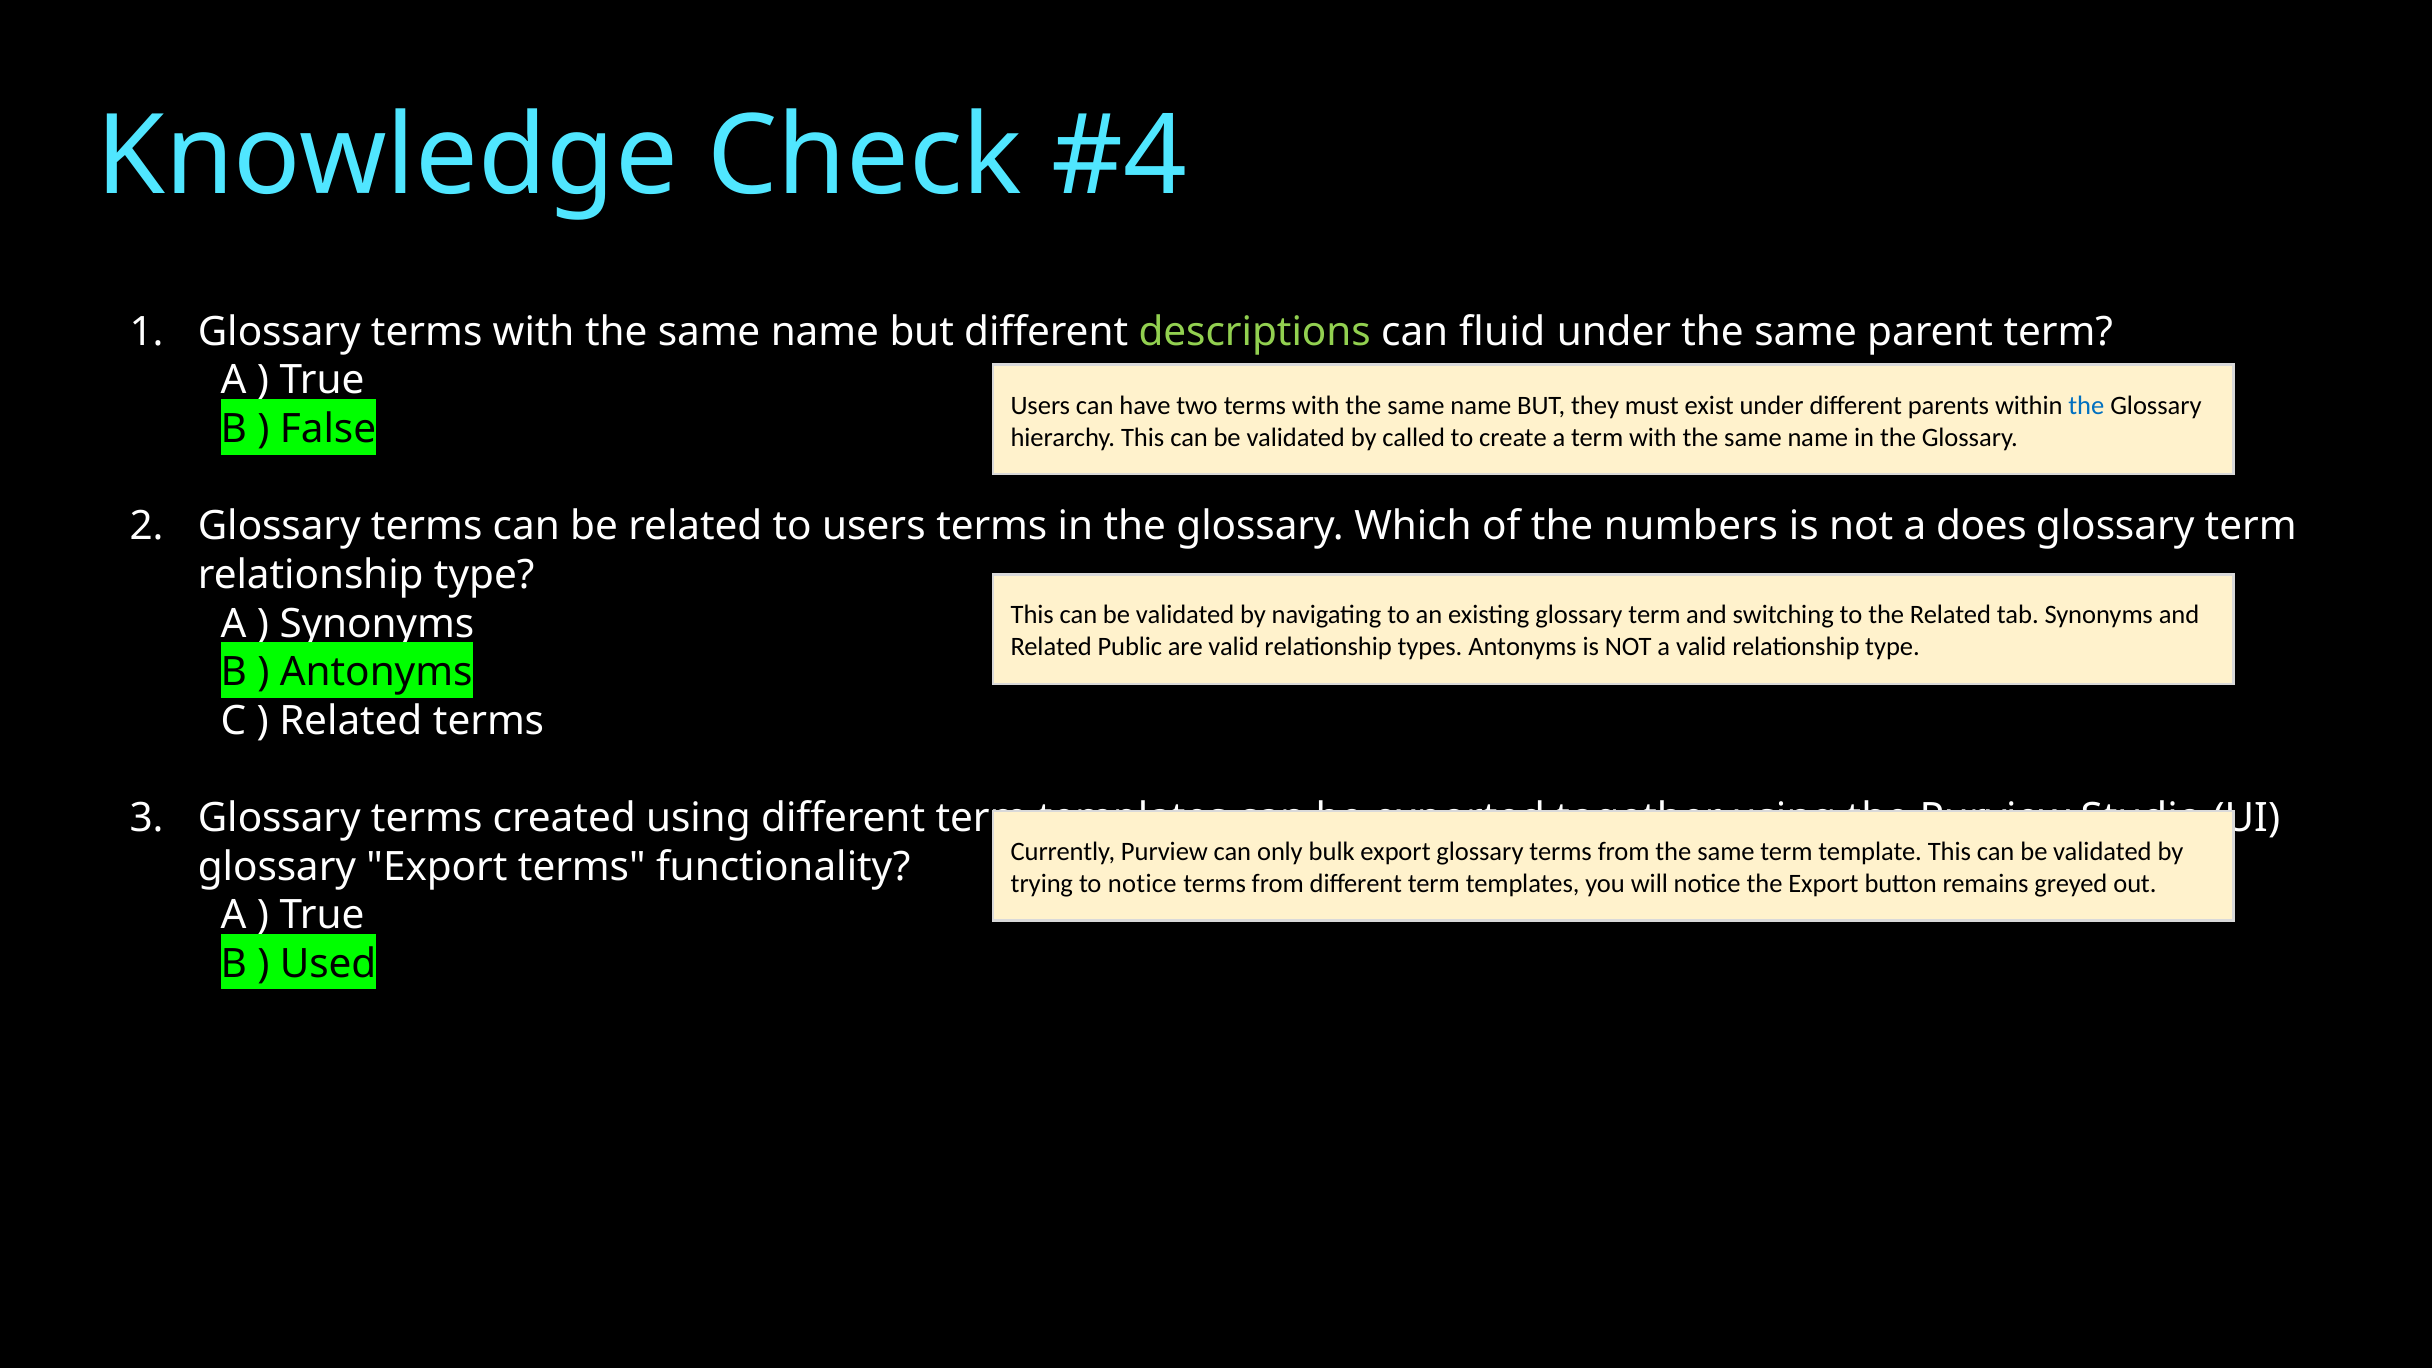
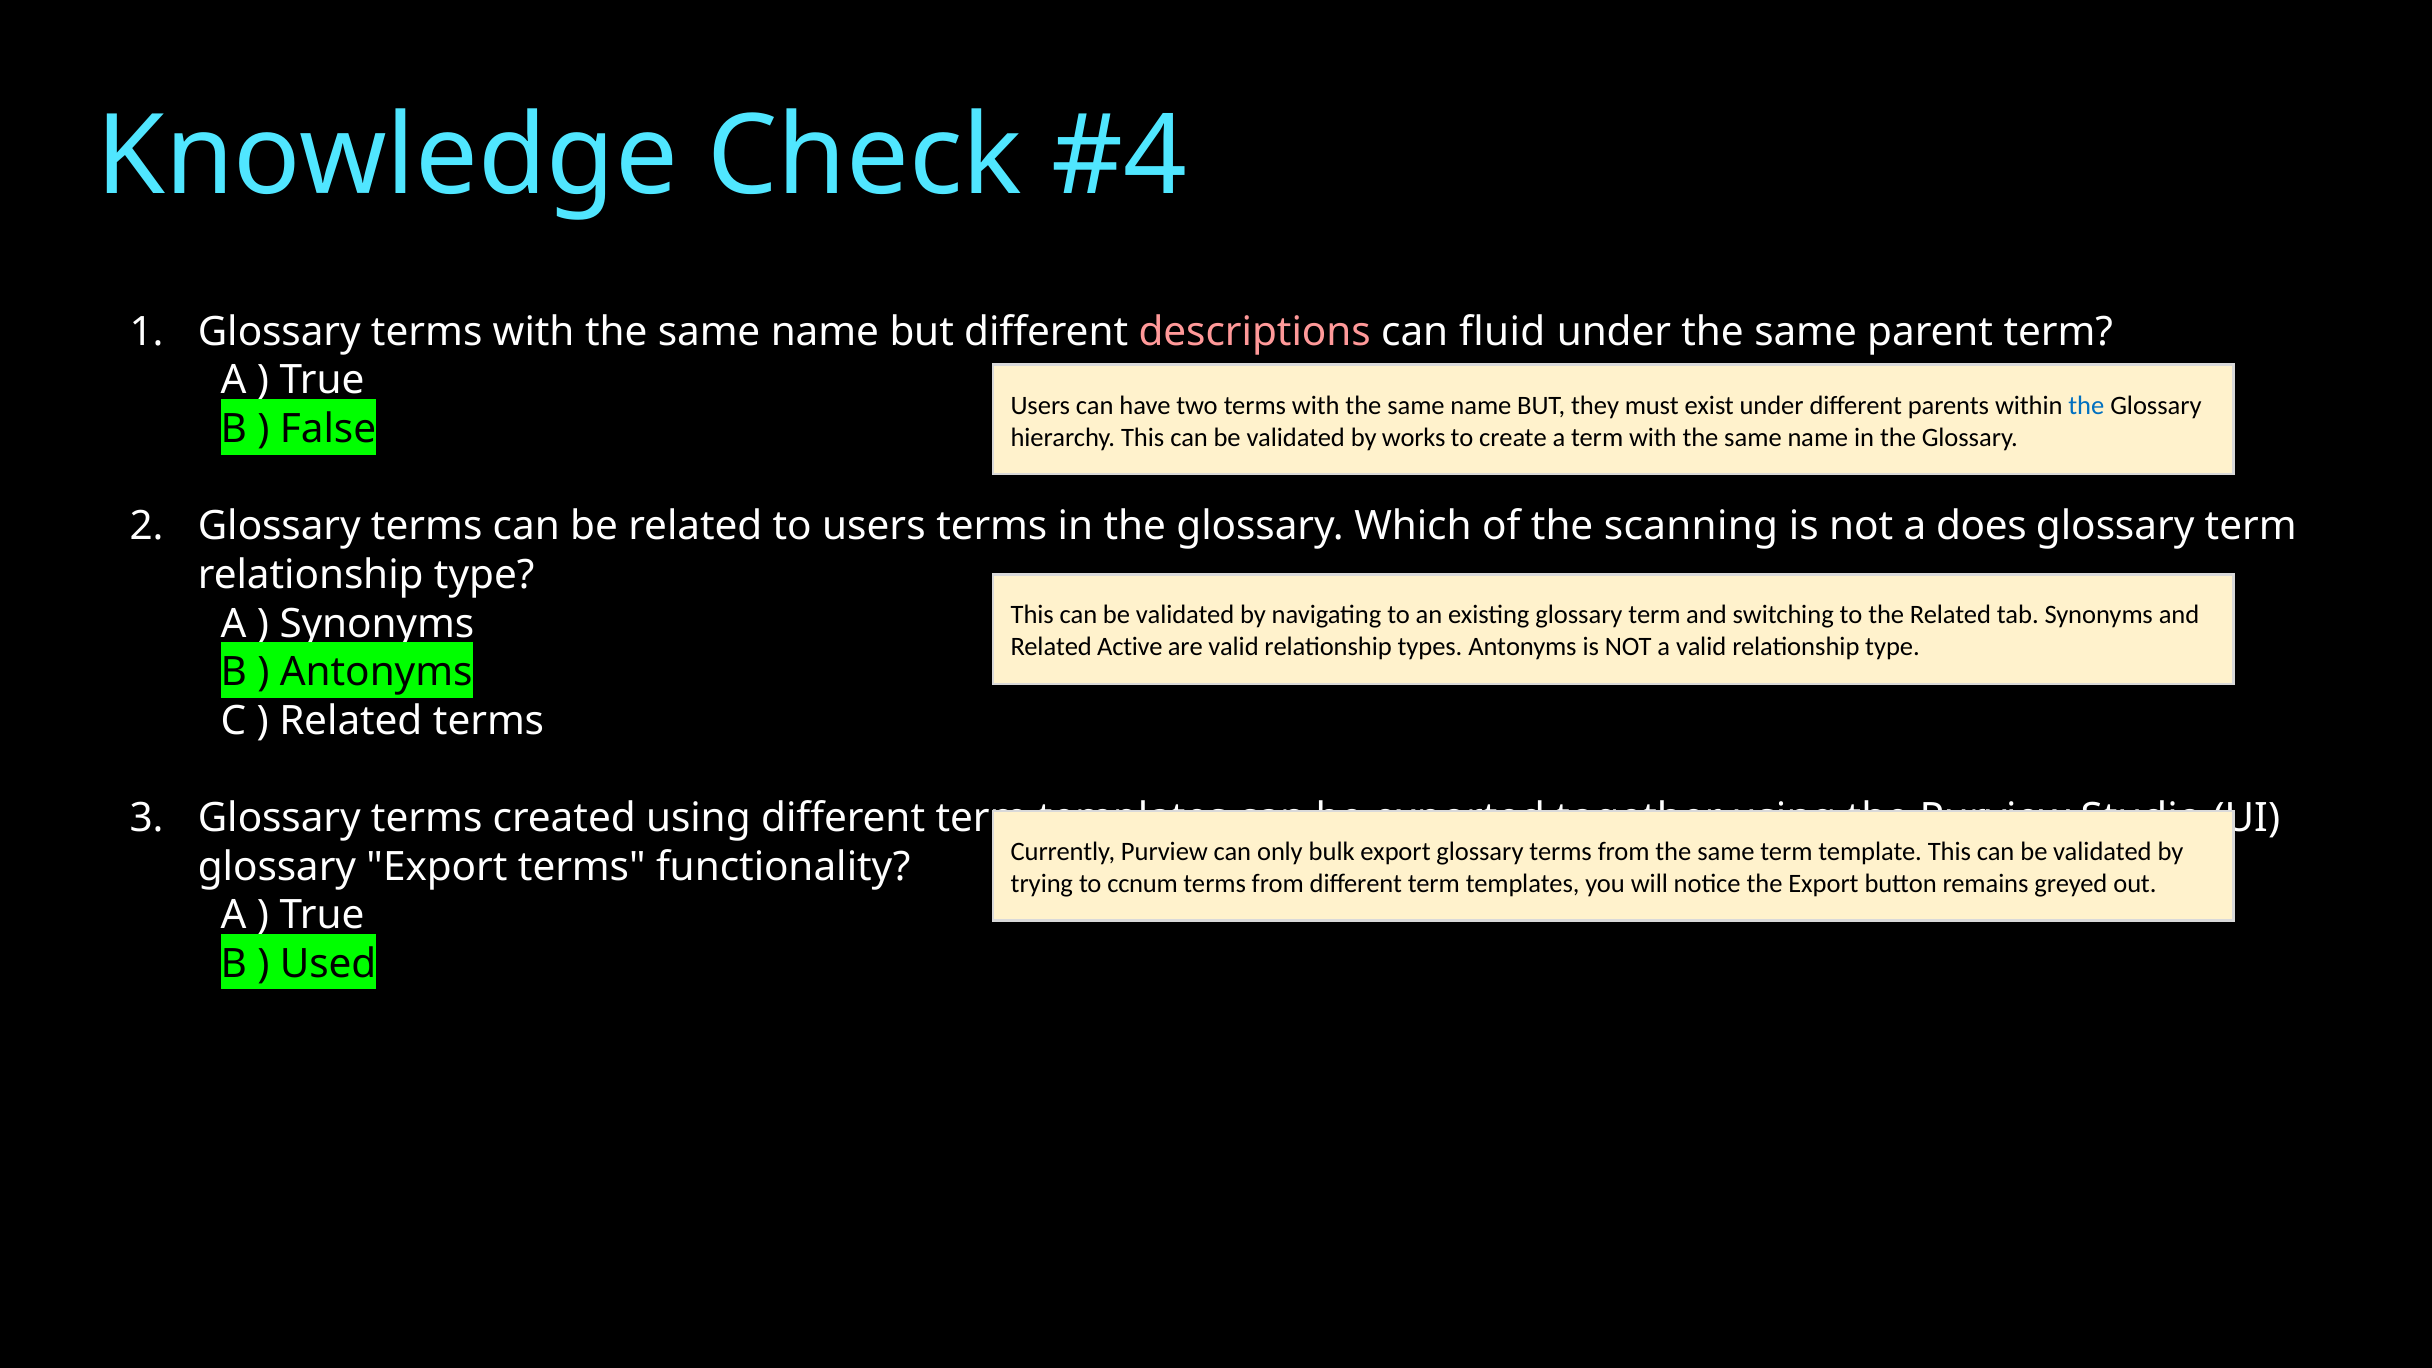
descriptions colour: light green -> pink (1255, 332)
called: called -> works (1414, 437)
numbers: numbers -> scanning (1691, 526)
Public: Public -> Active (1130, 647)
to notice: notice -> ccnum (1143, 884)
